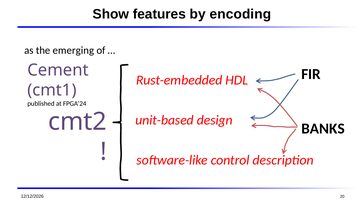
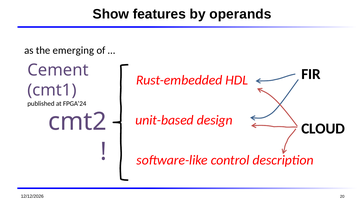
encoding: encoding -> operands (240, 14)
BANKS: BANKS -> CLOUD (323, 129)
